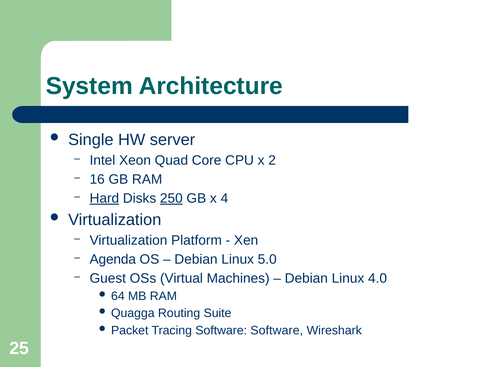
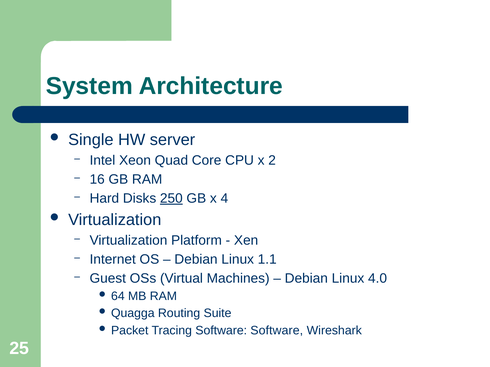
Hard underline: present -> none (104, 199)
Agenda: Agenda -> Internet (113, 260)
5.0: 5.0 -> 1.1 (267, 260)
